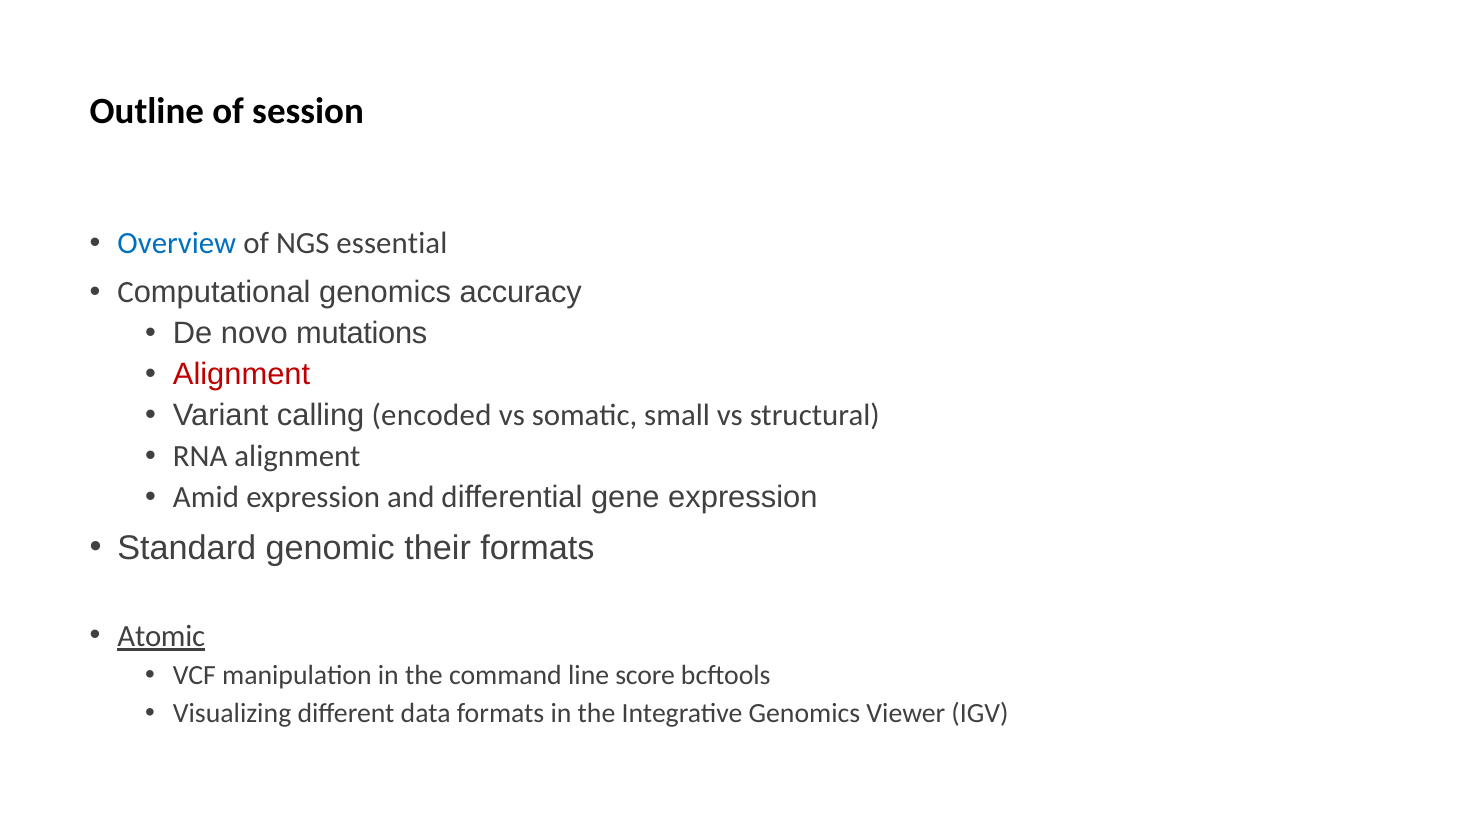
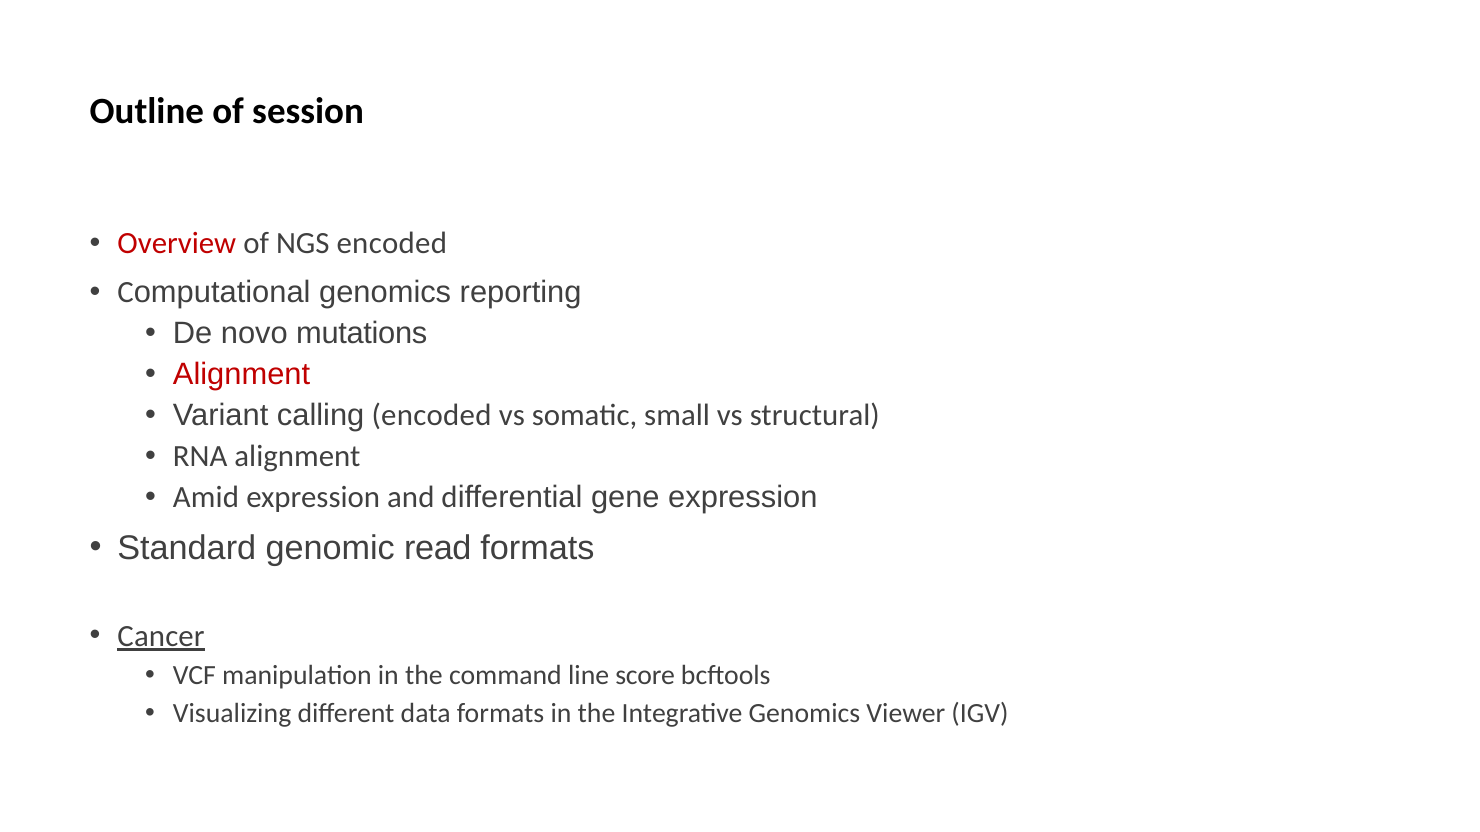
Overview colour: blue -> red (177, 244)
NGS essential: essential -> encoded (392, 244)
accuracy: accuracy -> reporting (521, 292)
their: their -> read (438, 548)
Atomic: Atomic -> Cancer (161, 636)
